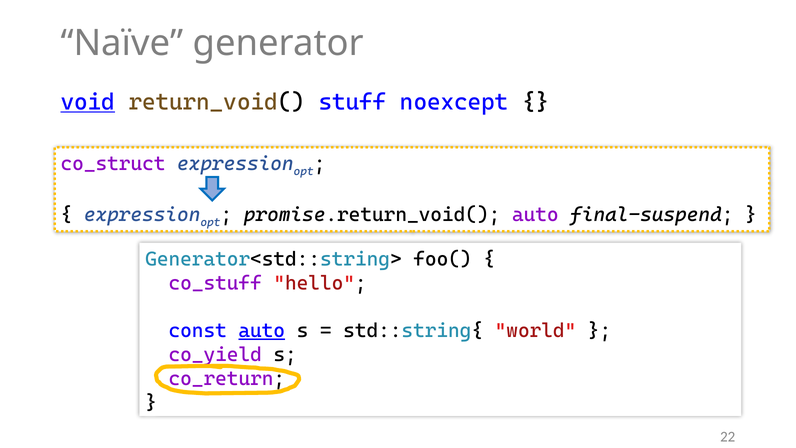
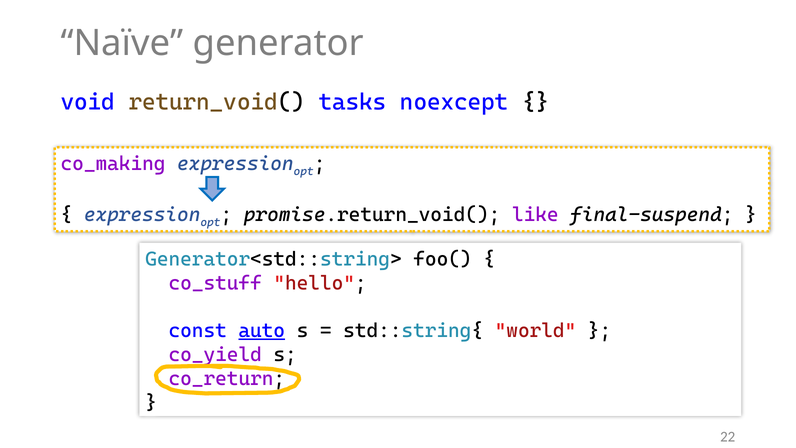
void underline: present -> none (88, 102)
stuff: stuff -> tasks (353, 102)
co_struct: co_struct -> co_making (113, 163)
promise.return_void( auto: auto -> like (535, 215)
